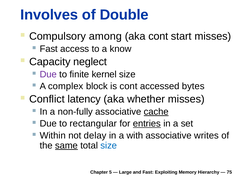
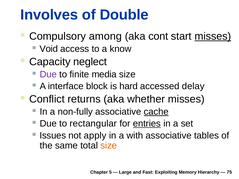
misses underline: none -> present (213, 36)
Fast: Fast -> Void (49, 49)
kernel: kernel -> media (104, 74)
complex: complex -> interface (66, 86)
is cont: cont -> hard (129, 86)
bytes: bytes -> delay (193, 86)
latency: latency -> returns (84, 99)
Within: Within -> Issues (53, 136)
delay: delay -> apply (95, 136)
writes: writes -> tables (206, 136)
same underline: present -> none (66, 146)
size colour: blue -> orange (109, 146)
